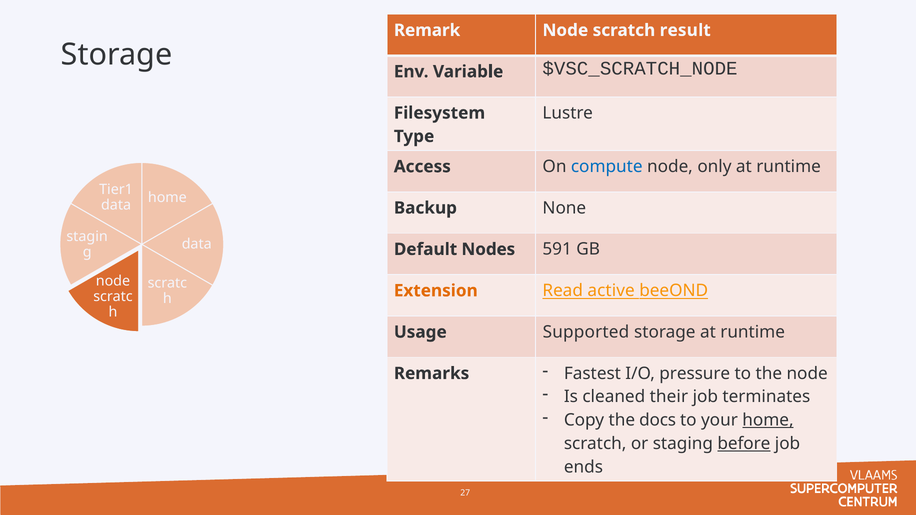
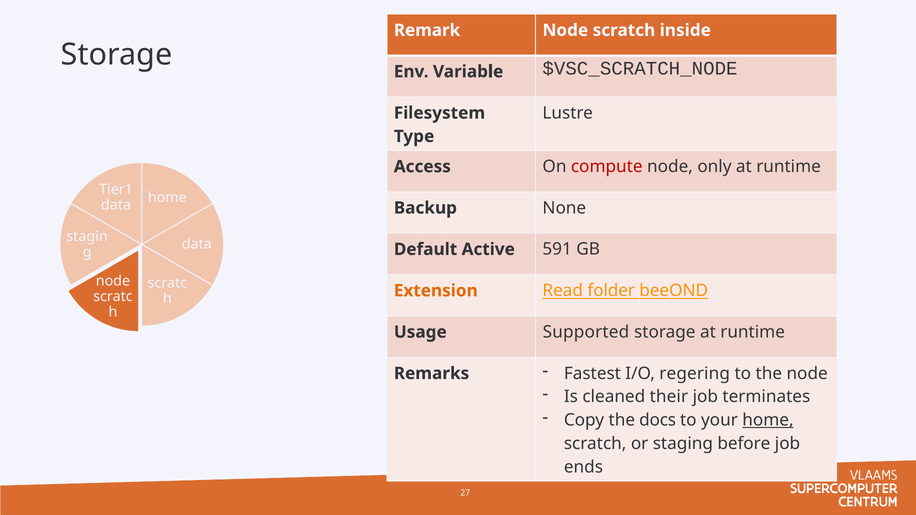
result: result -> inside (685, 30)
compute colour: blue -> red (607, 167)
Nodes: Nodes -> Active (488, 249)
active: active -> folder (611, 291)
pressure: pressure -> regering (695, 374)
before underline: present -> none (744, 444)
